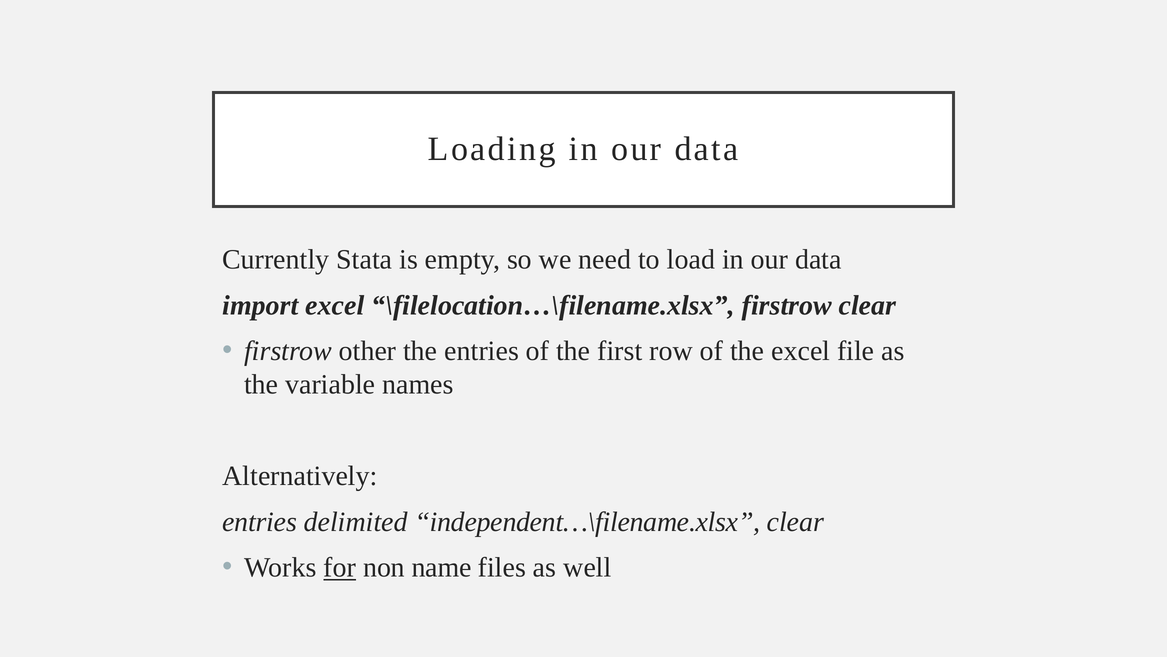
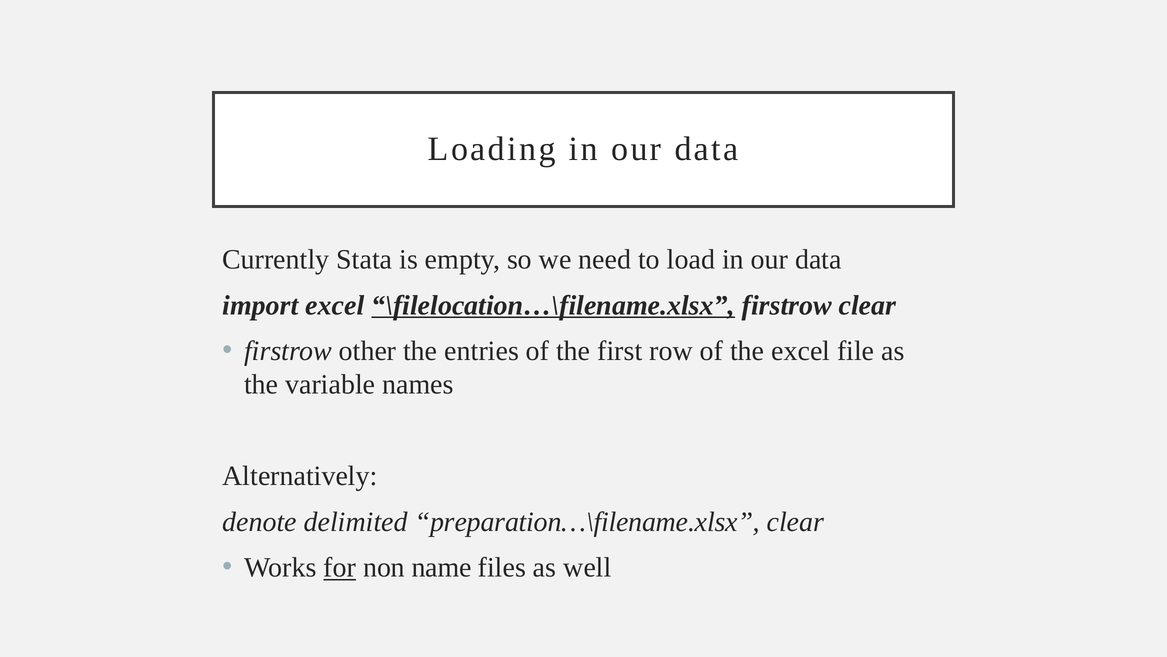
\filelocation…\filename.xlsx underline: none -> present (553, 305)
entries: entries -> denote (260, 521)
independent…\filename.xlsx: independent…\filename.xlsx -> preparation…\filename.xlsx (587, 521)
